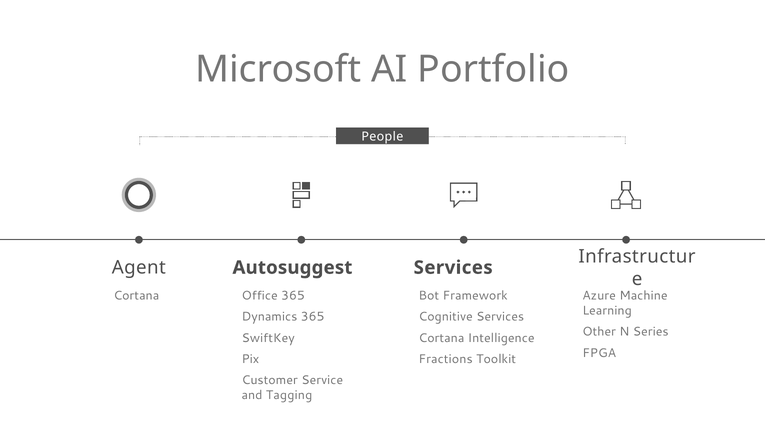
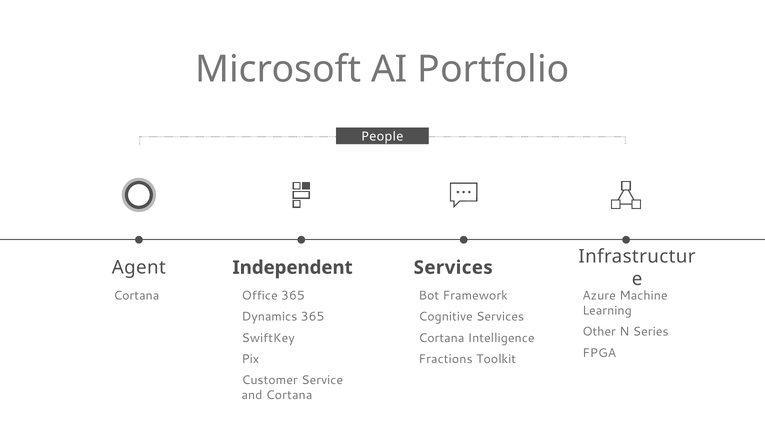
Autosuggest: Autosuggest -> Independent (293, 268)
and Tagging: Tagging -> Cortana (289, 396)
